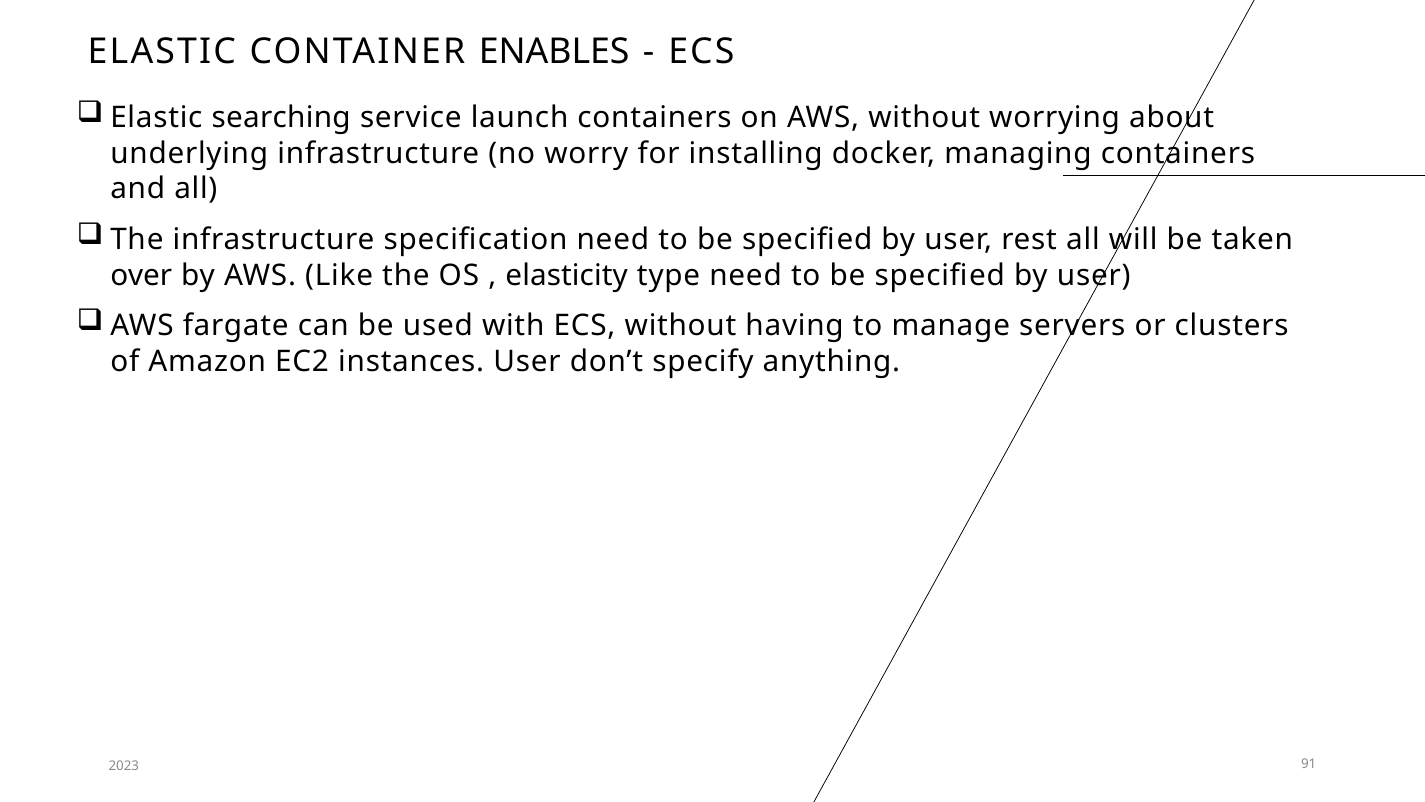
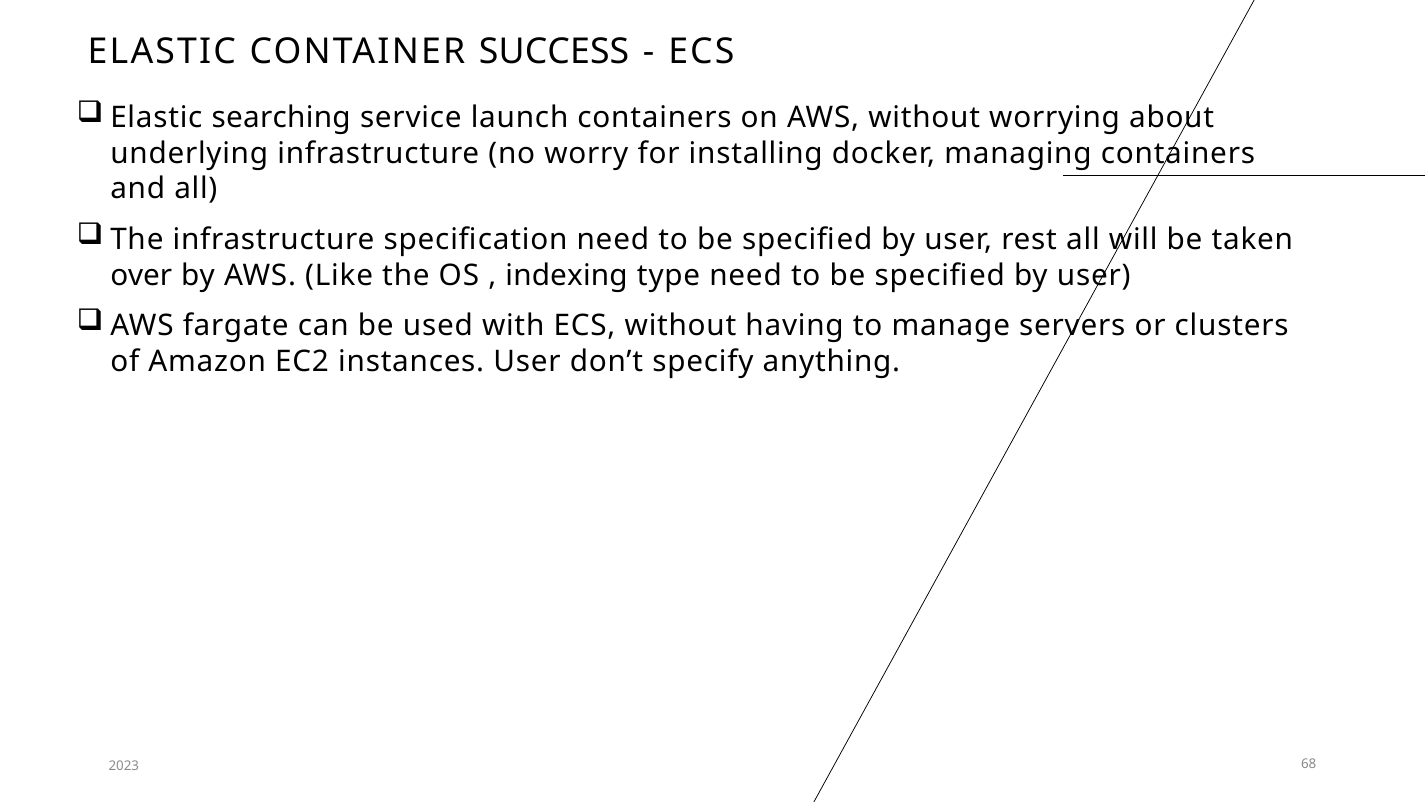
ENABLES: ENABLES -> SUCCESS (554, 52)
elasticity: elasticity -> indexing (567, 275)
91: 91 -> 68 (1309, 764)
